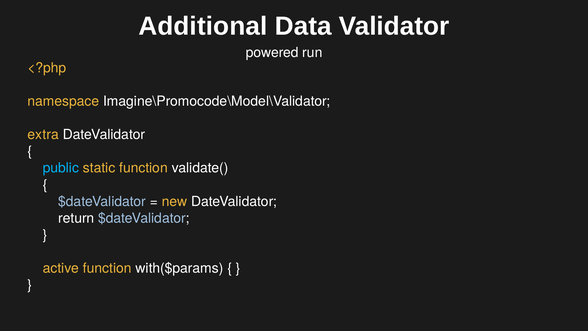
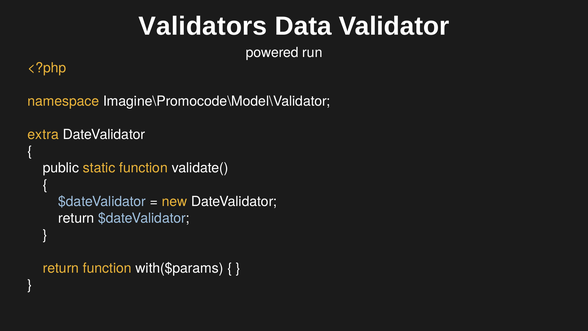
Additional: Additional -> Validators (203, 26)
public colour: light blue -> white (61, 168)
active: active -> return (61, 268)
